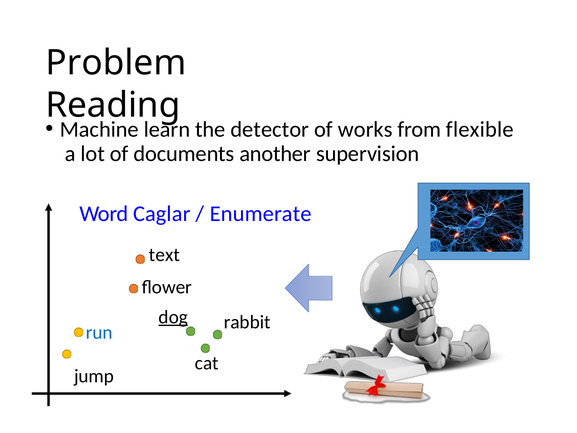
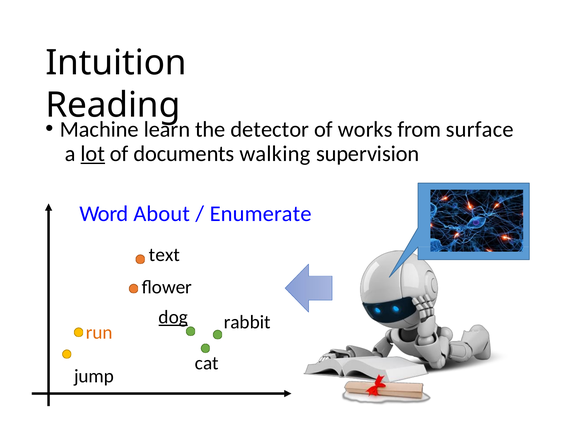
Problem: Problem -> Intuition (116, 63)
flexible: flexible -> surface (480, 129)
lot underline: none -> present (93, 154)
another: another -> walking (275, 154)
Caglar: Caglar -> About (162, 214)
run colour: blue -> orange (99, 332)
